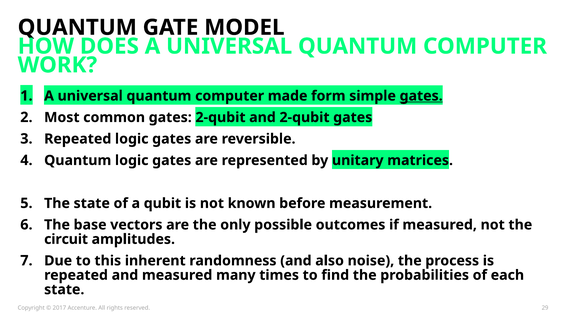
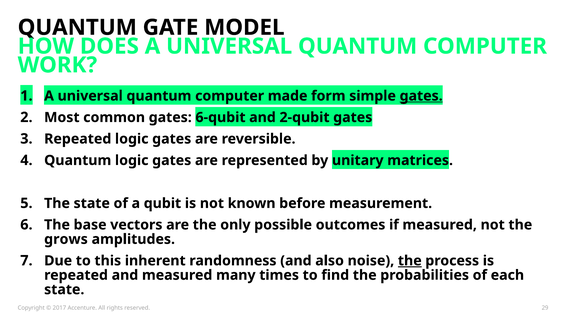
gates 2-qubit: 2-qubit -> 6-qubit (221, 118)
circuit: circuit -> grows (66, 239)
the underline: none -> present (410, 261)
